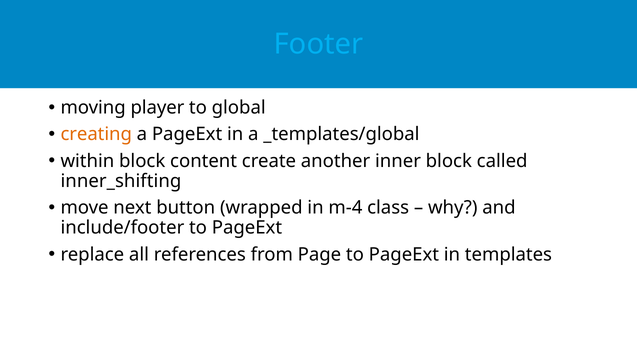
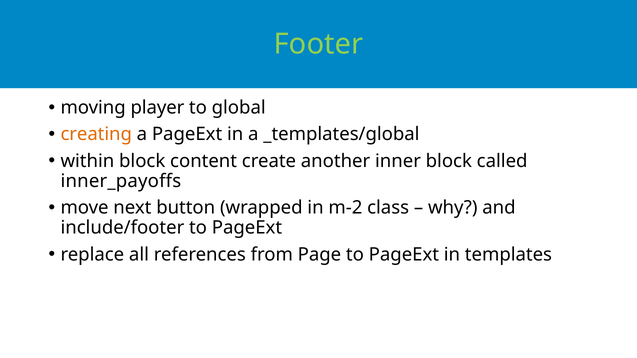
Footer colour: light blue -> light green (318, 44)
inner_shifting: inner_shifting -> inner_payoffs (121, 181)
m-4: m-4 -> m-2 (345, 208)
